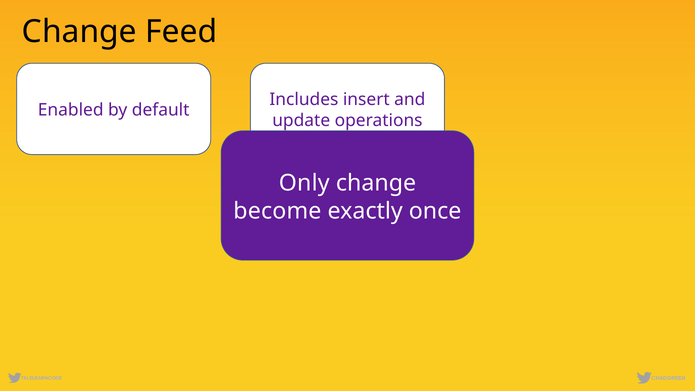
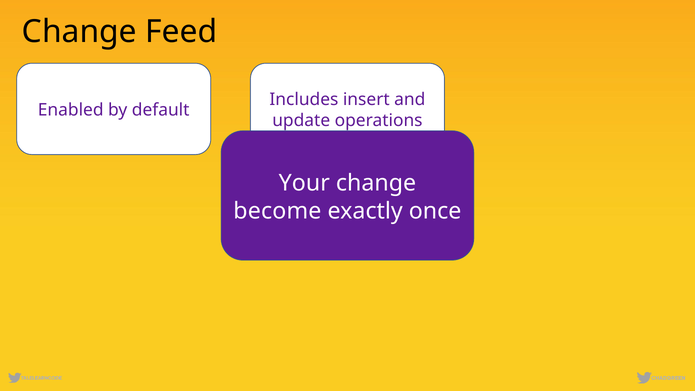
Only: Only -> Your (304, 183)
